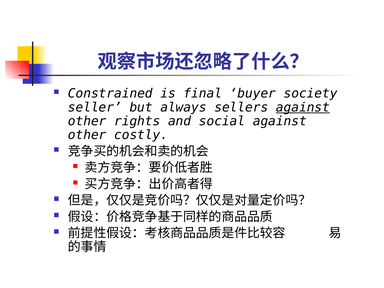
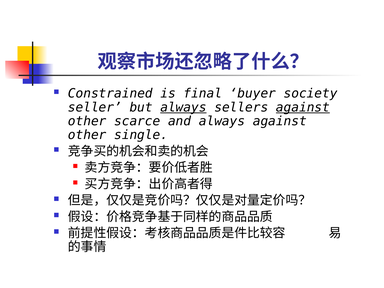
always underline: none -> present (183, 107)
rights: rights -> scarce (137, 121)
and social: social -> always (222, 121)
costly: costly -> single (141, 135)
